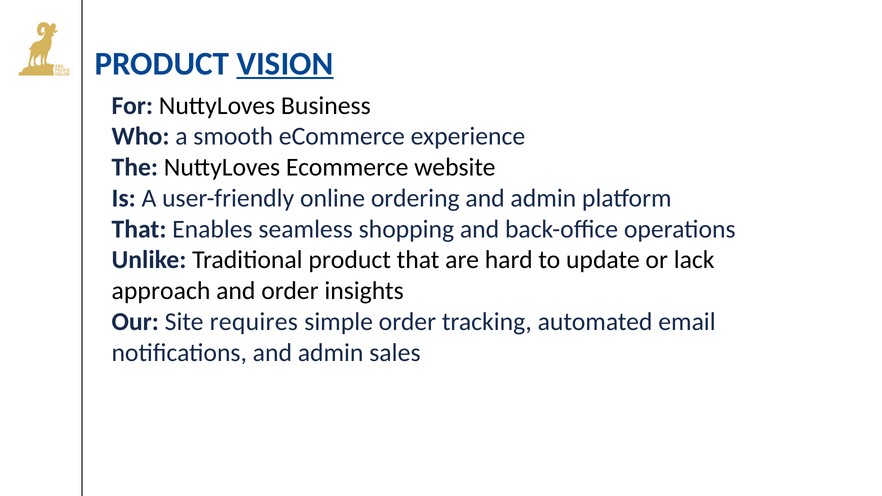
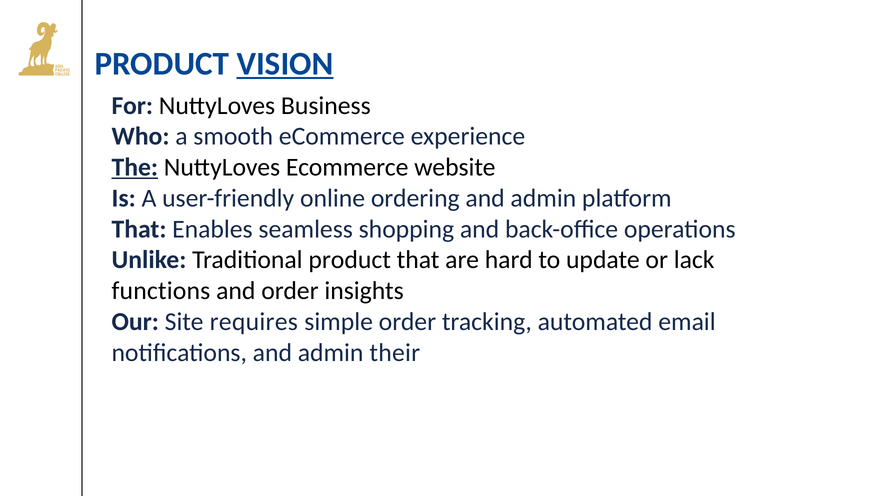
The underline: none -> present (135, 167)
approach: approach -> functions (161, 291)
sales: sales -> their (395, 353)
